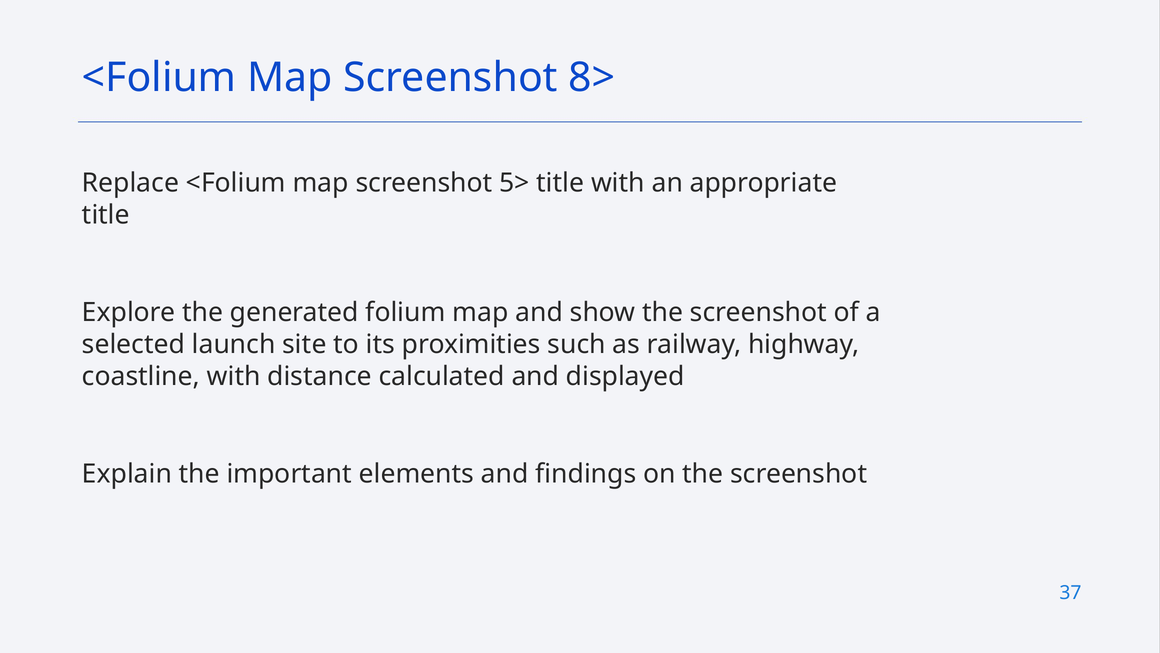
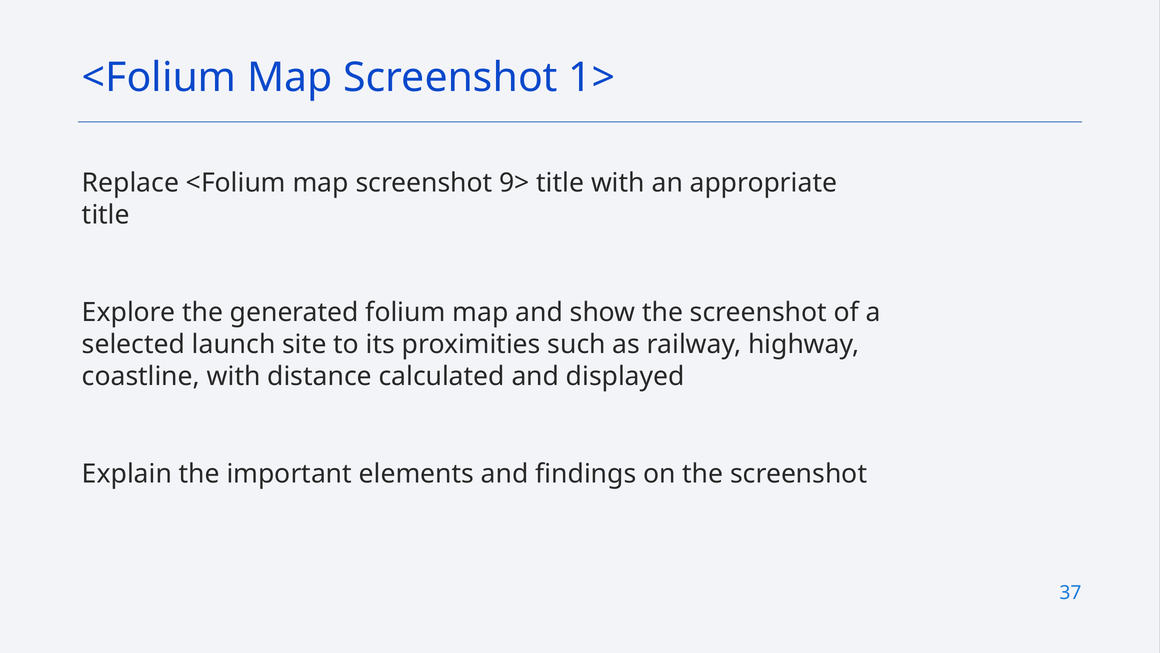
8>: 8> -> 1> (592, 77)
5>: 5> -> 9> (514, 183)
